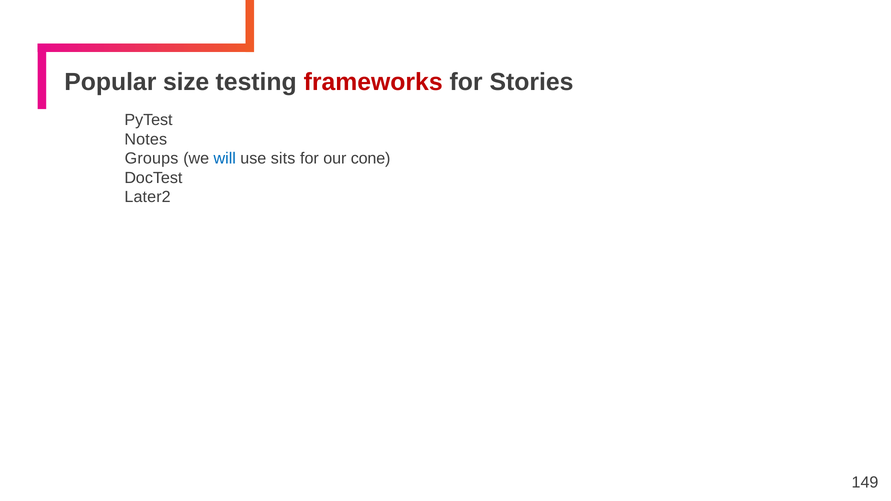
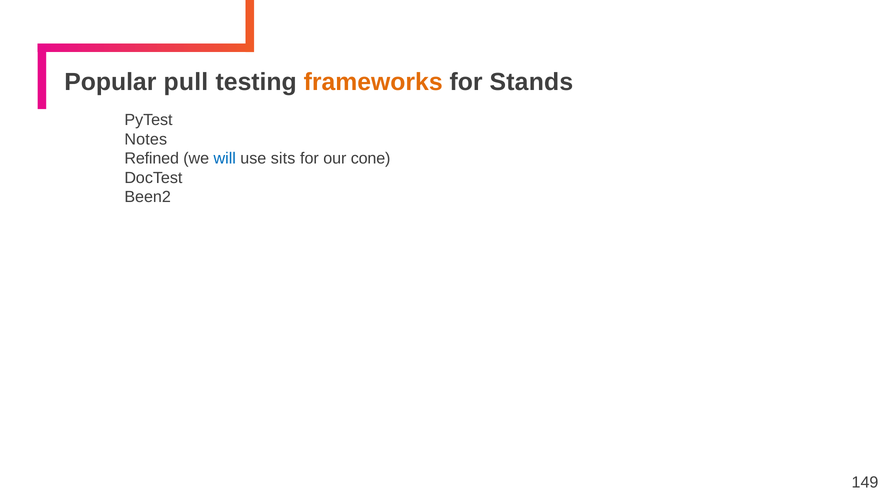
size: size -> pull (186, 82)
frameworks colour: red -> orange (373, 82)
Stories: Stories -> Stands (531, 82)
Groups: Groups -> Refined (152, 159)
Later2: Later2 -> Been2 (148, 197)
